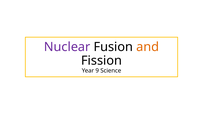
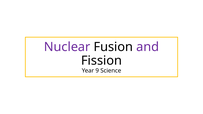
and colour: orange -> purple (148, 47)
